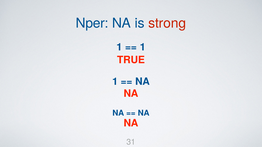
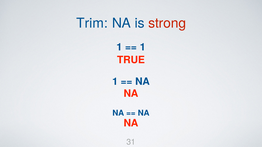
Nper: Nper -> Trim (92, 23)
